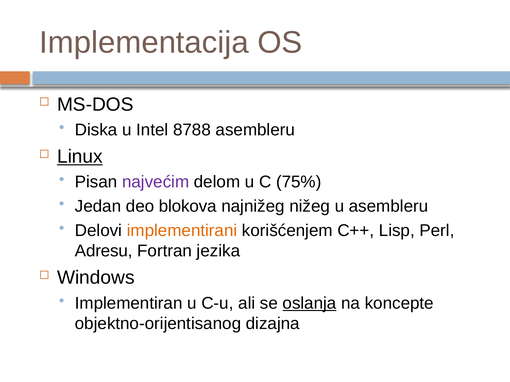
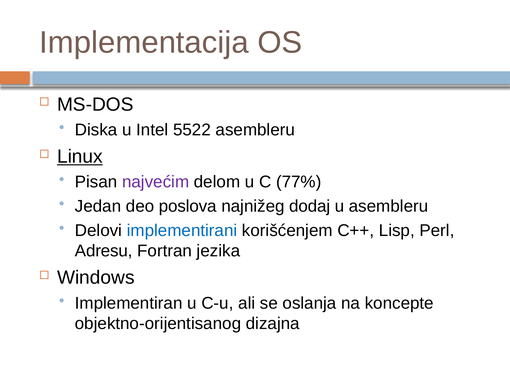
8788: 8788 -> 5522 (192, 130)
75%: 75% -> 77% (299, 182)
blokova: blokova -> poslova (188, 207)
nižeg: nižeg -> dodaj (310, 207)
implementirani colour: orange -> blue (182, 231)
oslanja underline: present -> none (309, 303)
